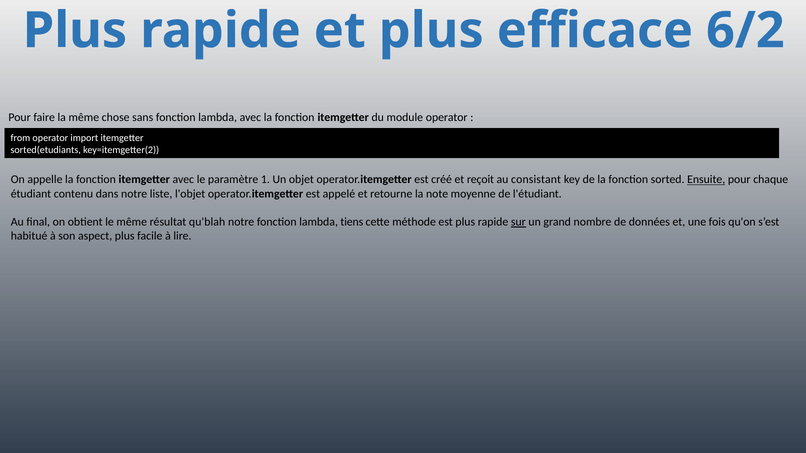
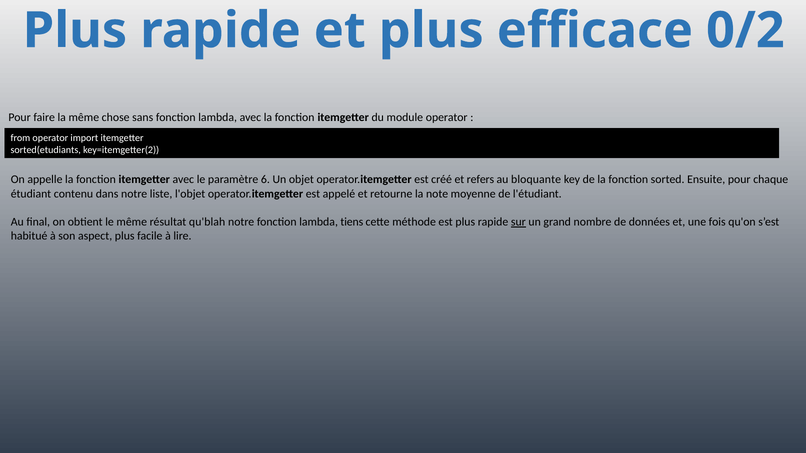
6/2: 6/2 -> 0/2 (745, 31)
1: 1 -> 6 (265, 180)
reçoit: reçoit -> refers (480, 180)
consistant: consistant -> bloquante (536, 180)
Ensuite underline: present -> none (706, 180)
